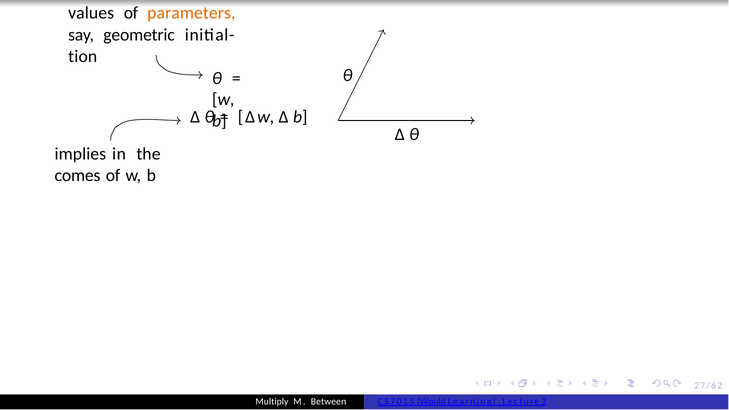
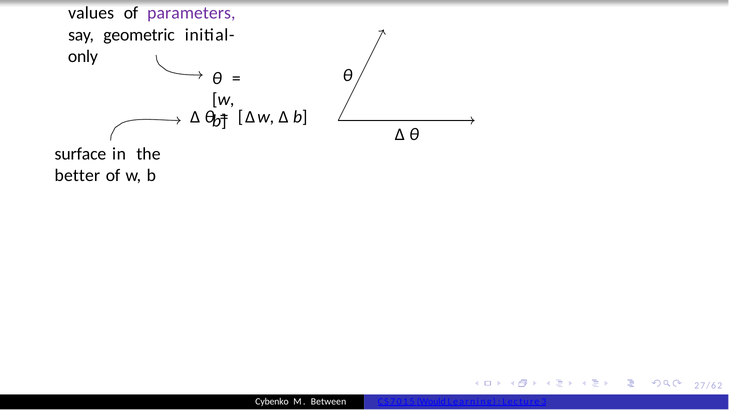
parameters colour: orange -> purple (191, 13)
tion: tion -> only (83, 56)
implies: implies -> surface (80, 154)
comes: comes -> better (77, 176)
Multiply: Multiply -> Cybenko (272, 402)
